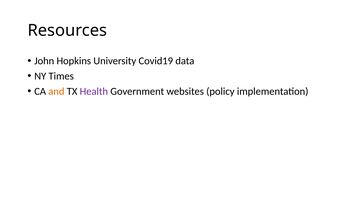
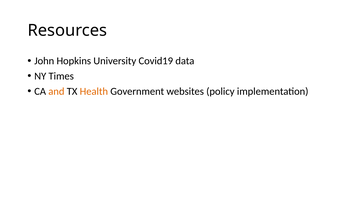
Health colour: purple -> orange (94, 91)
